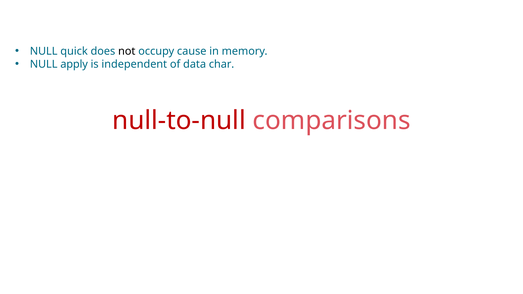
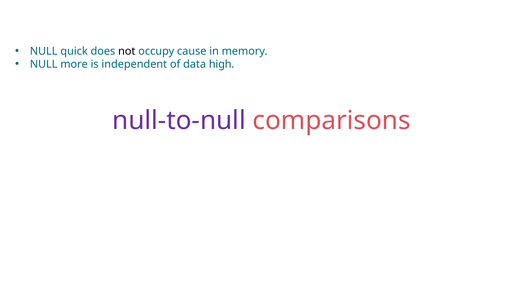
apply: apply -> more (74, 64)
char: char -> high (222, 64)
null-to-null colour: red -> purple (179, 121)
